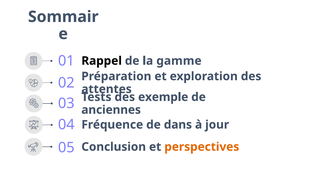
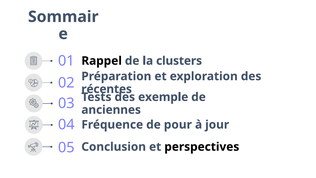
gamme: gamme -> clusters (179, 61)
attentes: attentes -> récentes (107, 89)
dans: dans -> pour (178, 124)
perspectives colour: orange -> black (202, 147)
